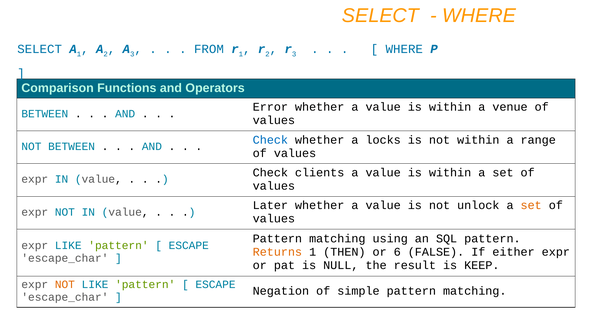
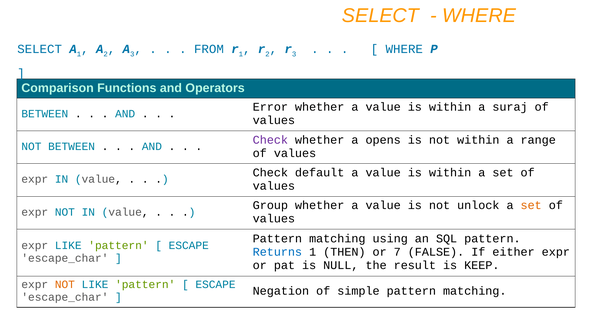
venue: venue -> suraj (510, 107)
Check colour: blue -> purple (270, 140)
locks: locks -> opens (383, 140)
clients: clients -> default (320, 172)
Later: Later -> Group (270, 205)
Returns colour: orange -> blue (277, 252)
6: 6 -> 7 (397, 252)
